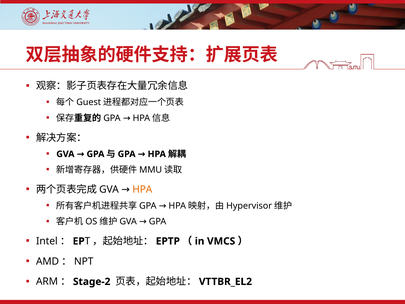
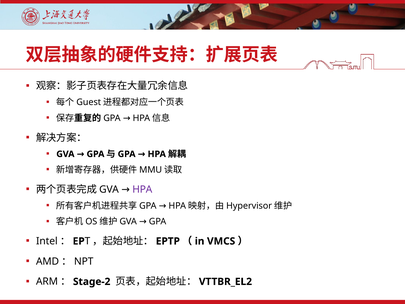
HPA colour: orange -> purple (142, 189)
